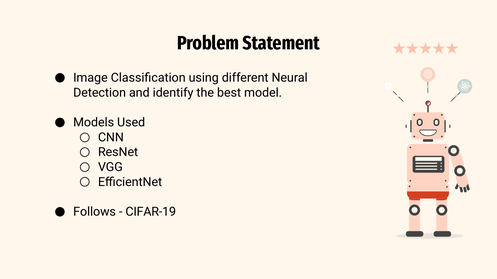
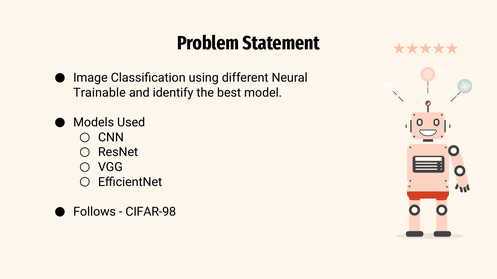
Detection: Detection -> Trainable (99, 93)
CIFAR-19: CIFAR-19 -> CIFAR-98 (151, 212)
